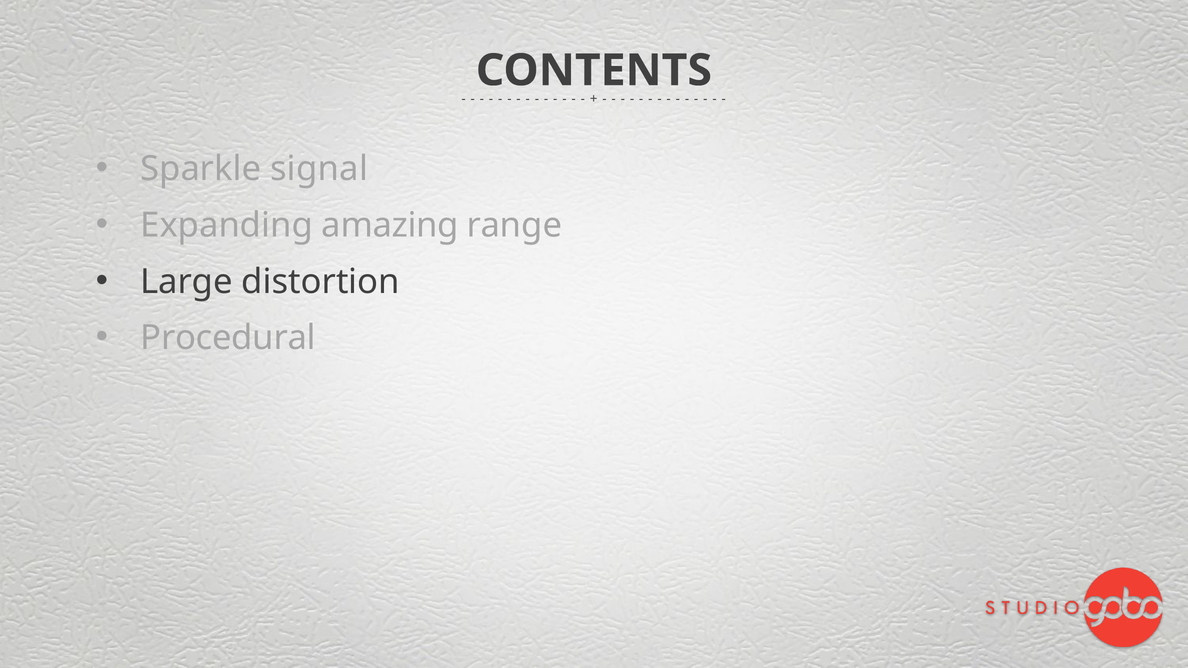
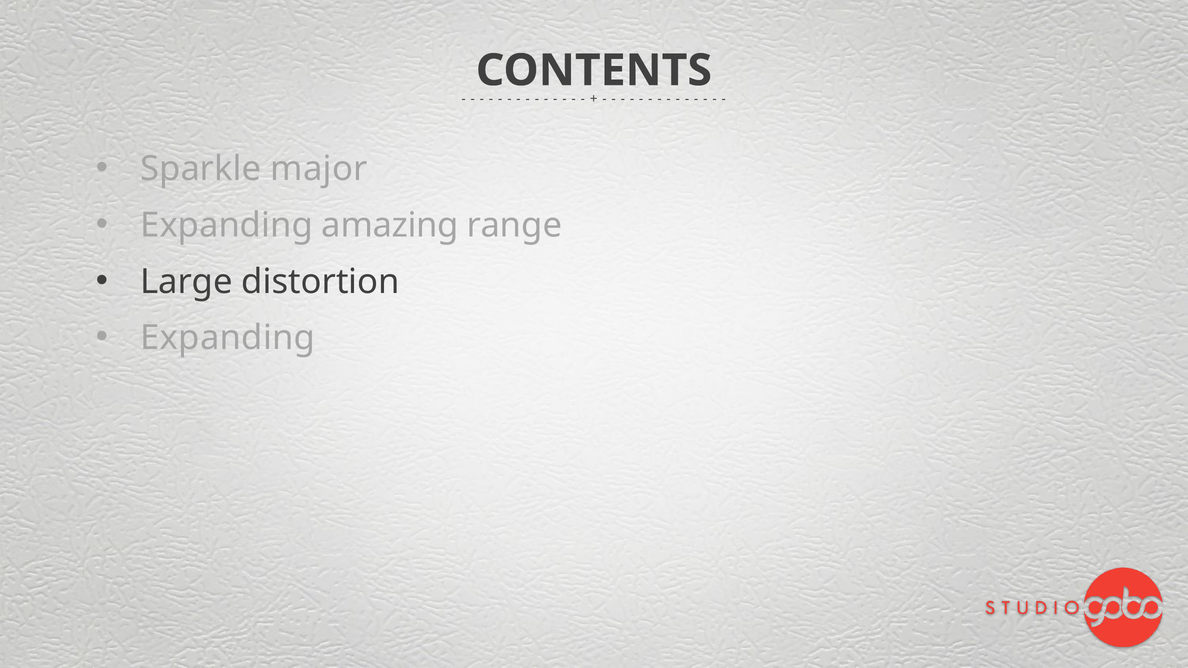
signal: signal -> major (319, 169)
Procedural: Procedural -> Expanding (228, 338)
